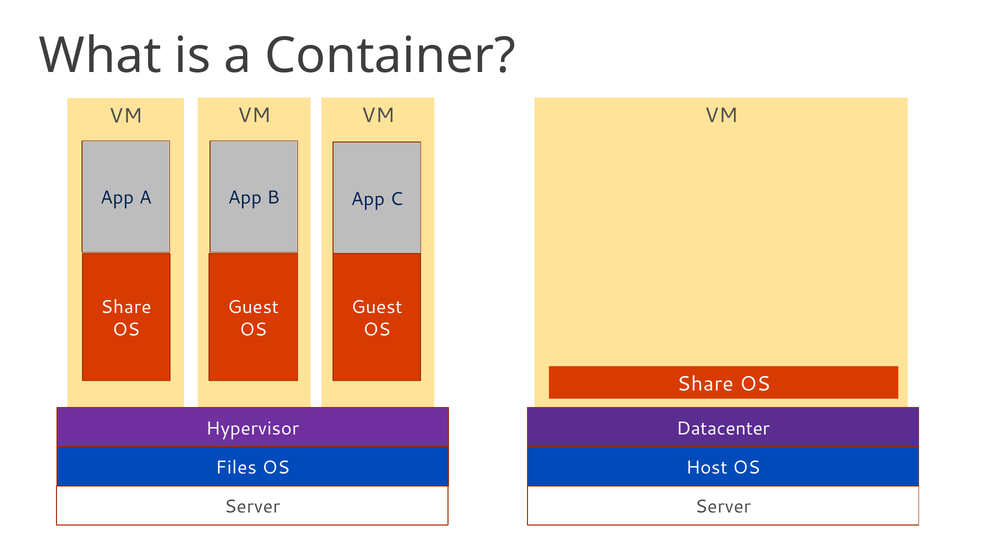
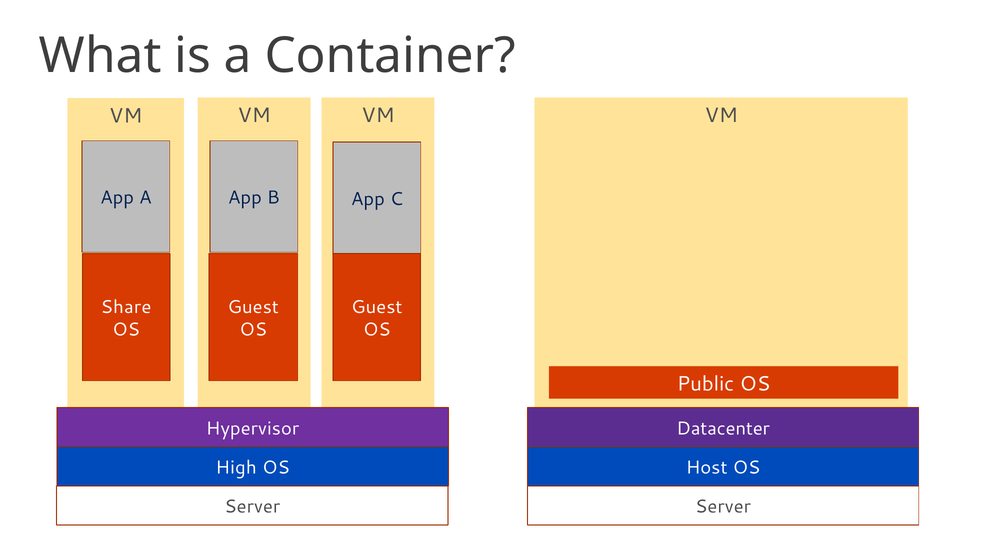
Share: Share -> Public (706, 384)
Files: Files -> High (236, 467)
